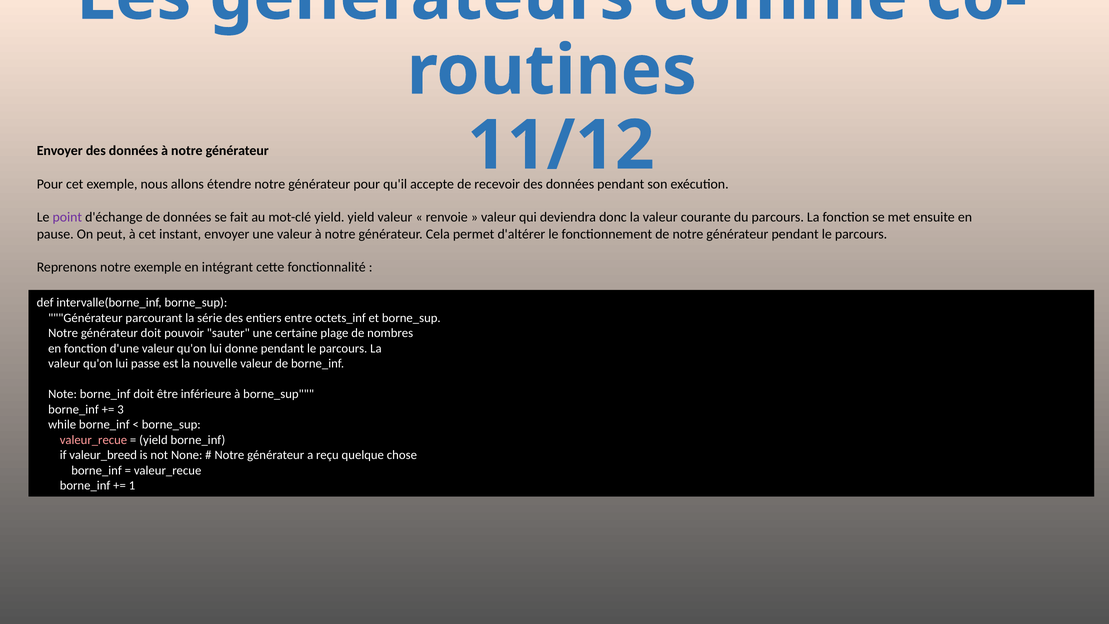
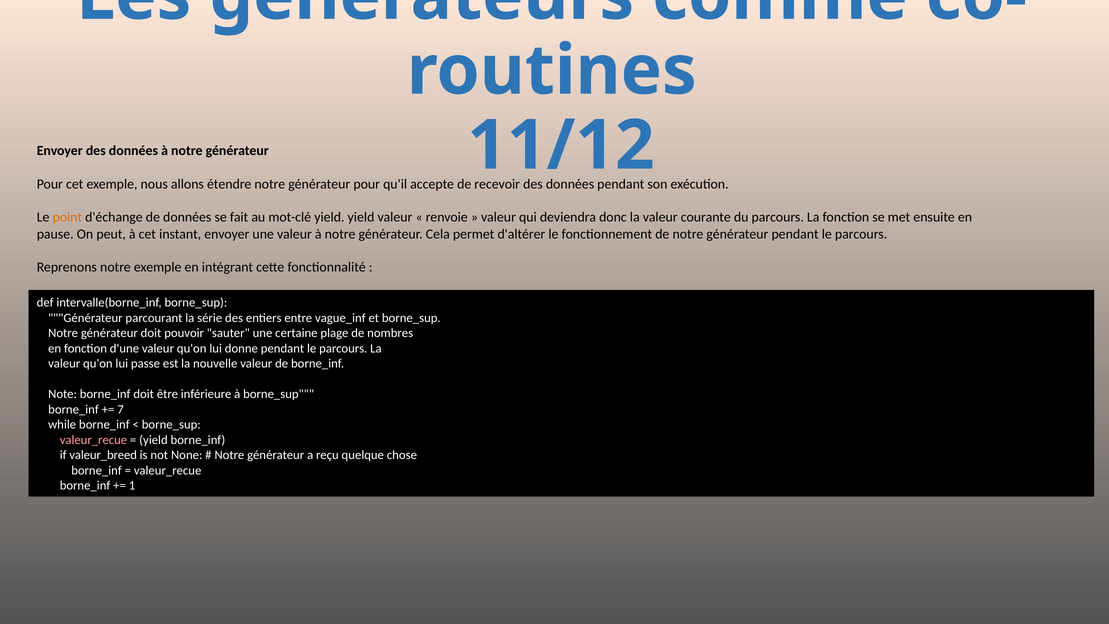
point colour: purple -> orange (67, 217)
octets_inf: octets_inf -> vague_inf (340, 318)
3: 3 -> 7 (120, 409)
